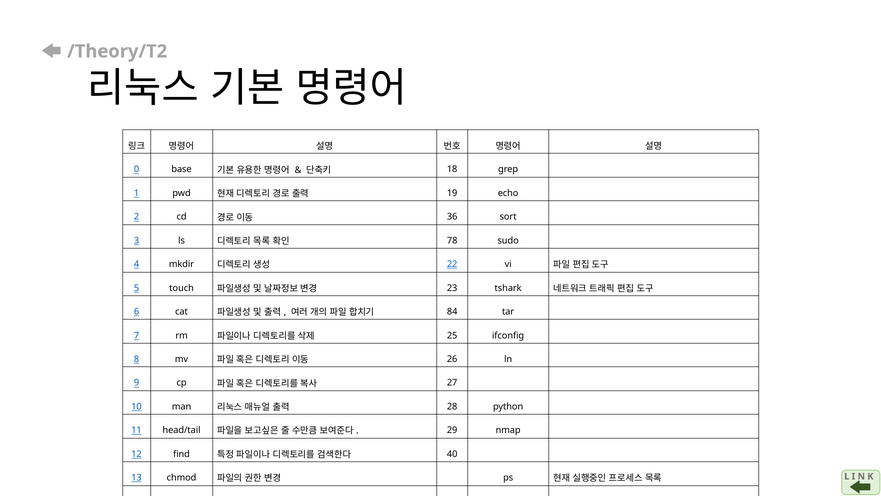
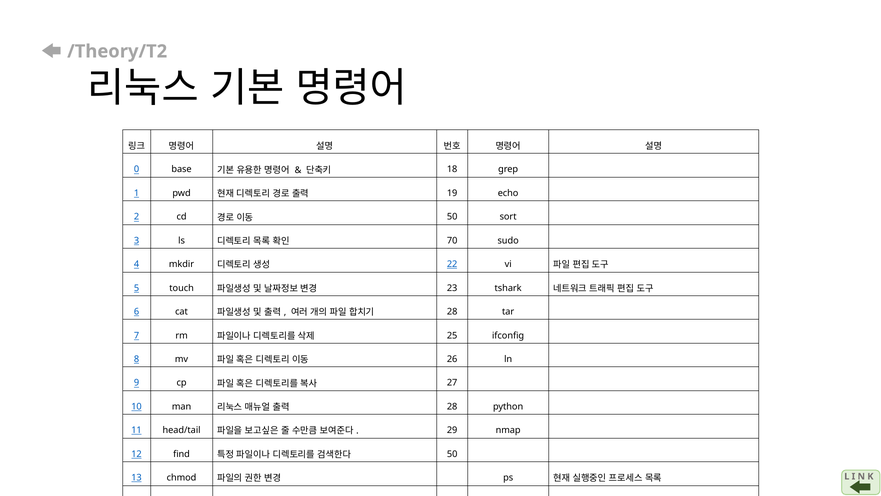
36: 36 -> 50 (452, 217)
78: 78 -> 70 (452, 240)
84: 84 -> 28 (452, 311)
40: 40 -> 50 (452, 454)
